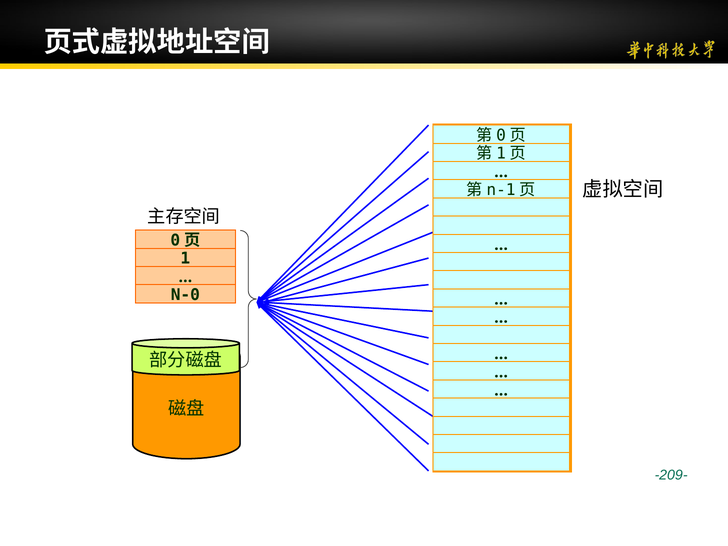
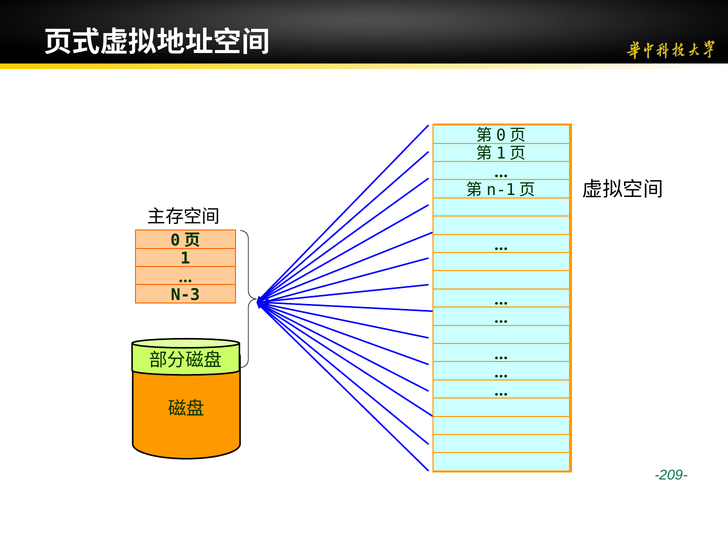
N-0: N-0 -> N-3 (185, 295)
